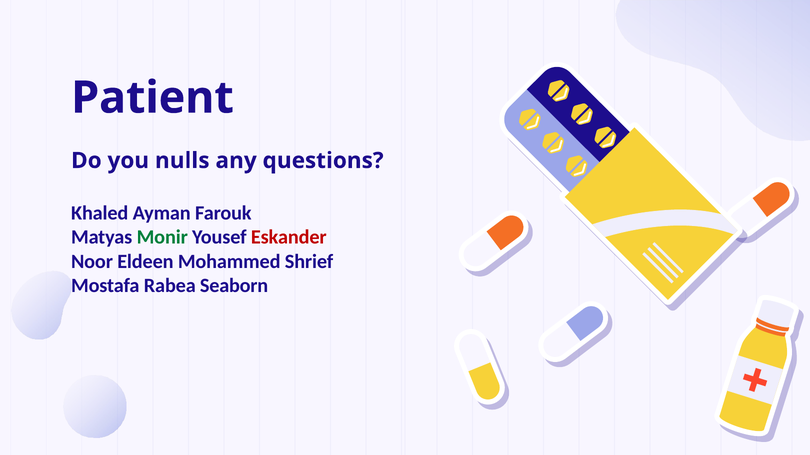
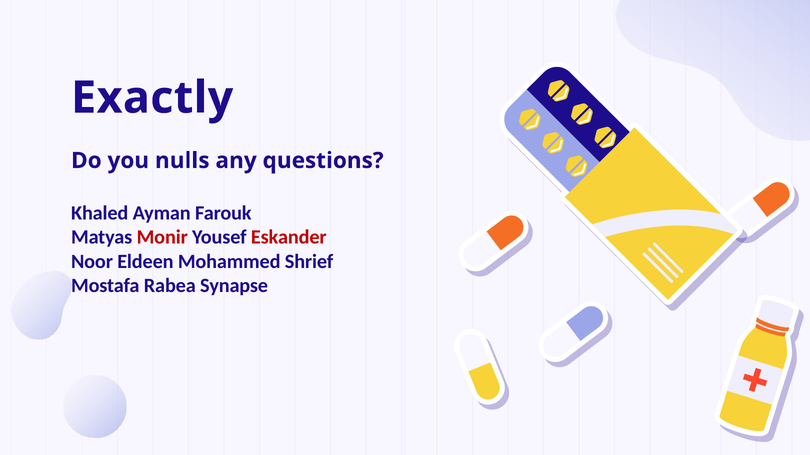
Patient: Patient -> Exactly (152, 98)
Monir colour: green -> red (162, 238)
Seaborn: Seaborn -> Synapse (234, 286)
